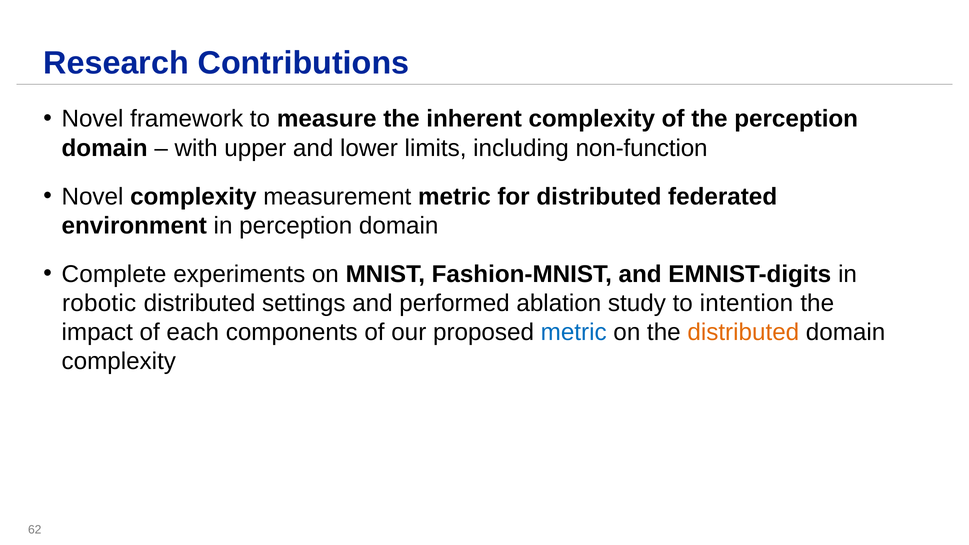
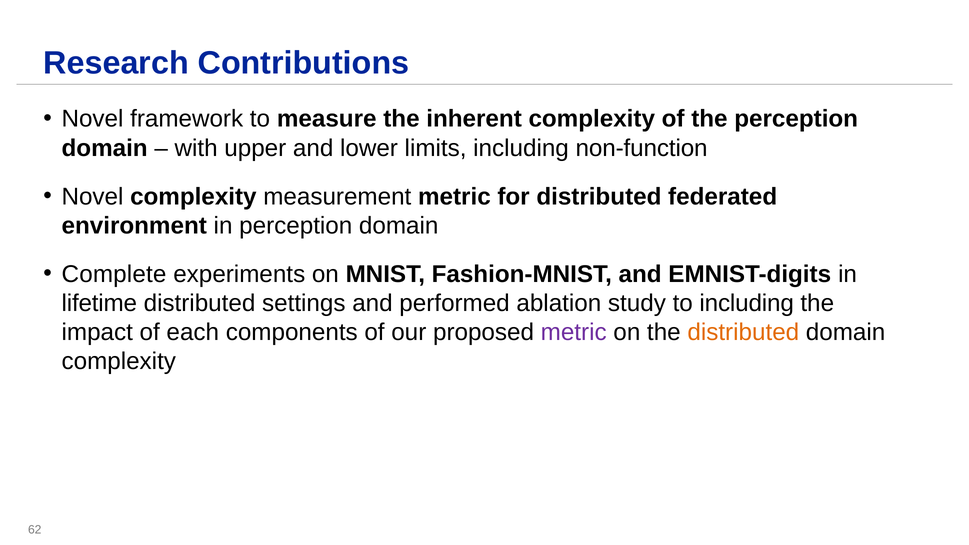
robotic: robotic -> lifetime (99, 303)
to intention: intention -> including (747, 303)
metric colour: blue -> purple (574, 332)
